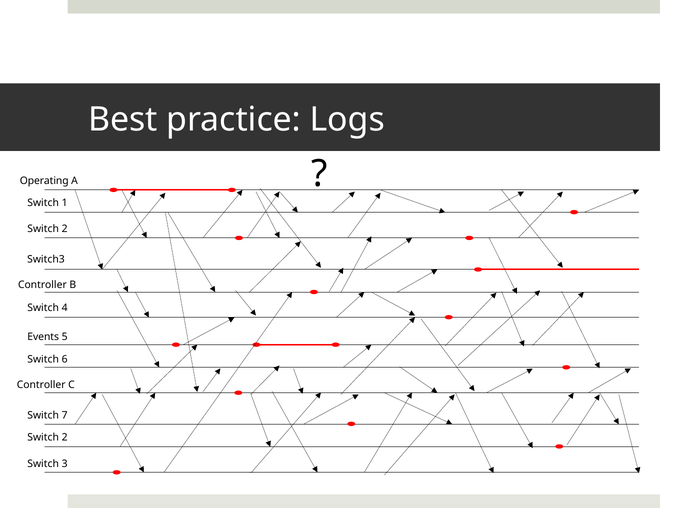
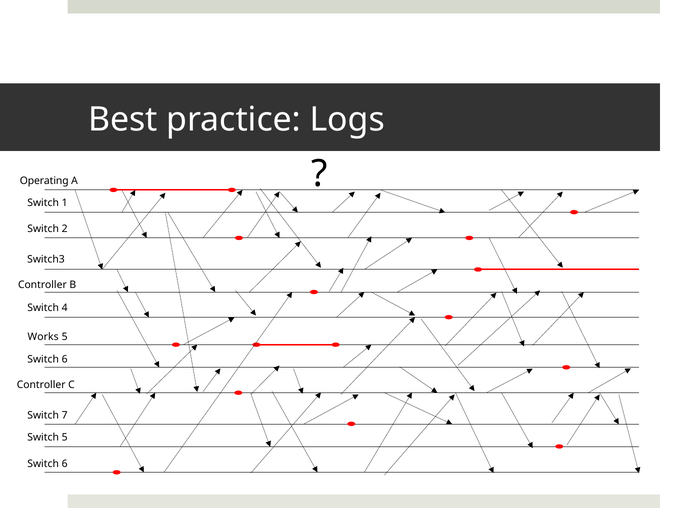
Events: Events -> Works (43, 337)
2: 2 -> 5 (65, 437)
3: 3 -> 6 (65, 464)
